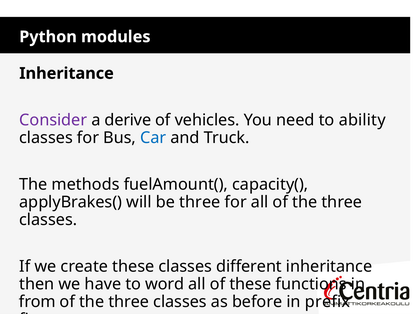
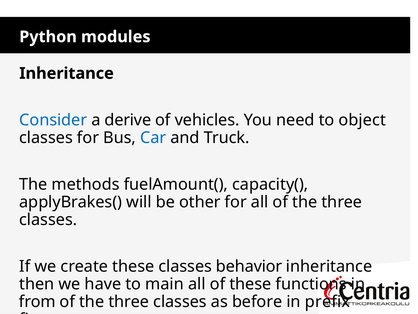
Consider colour: purple -> blue (53, 120)
ability: ability -> object (362, 120)
be three: three -> other (200, 202)
different: different -> behavior (249, 266)
word: word -> main (165, 284)
